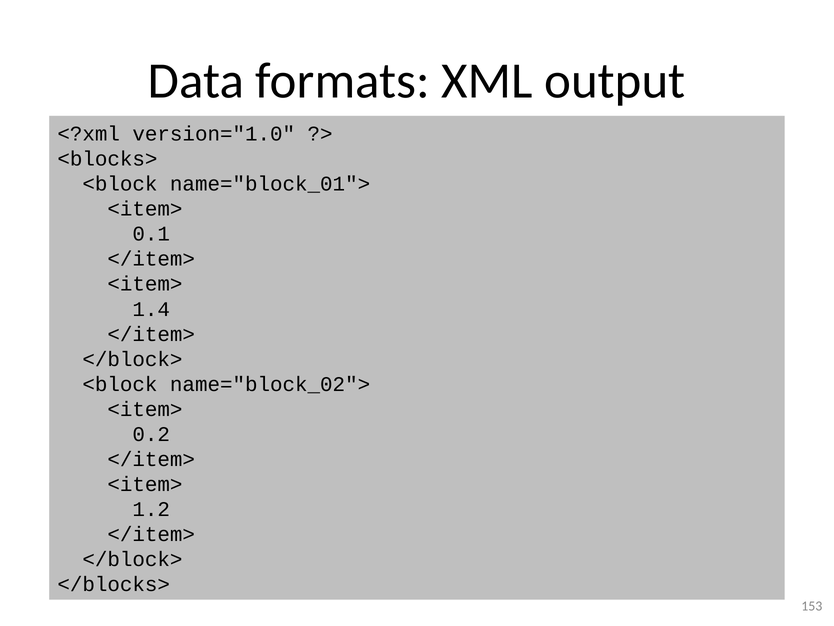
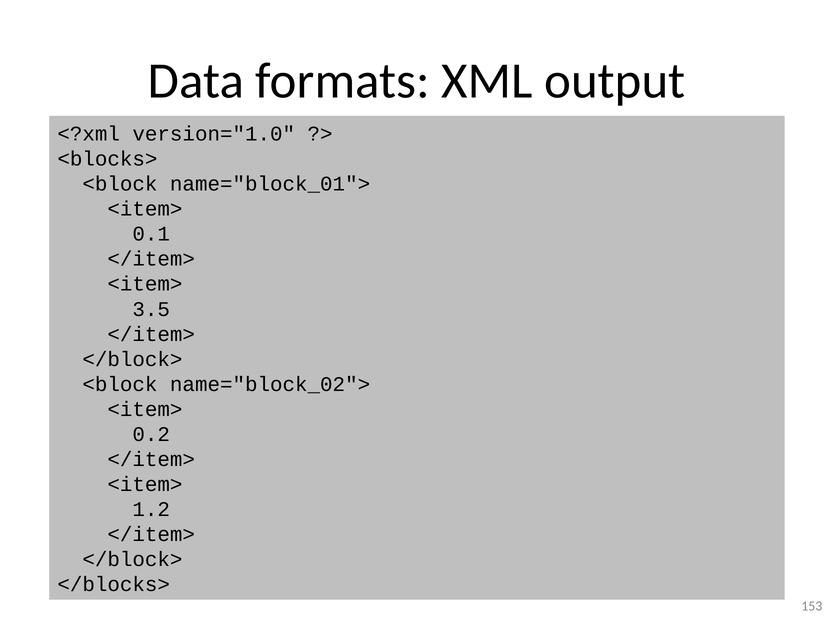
1.4: 1.4 -> 3.5 (151, 309)
